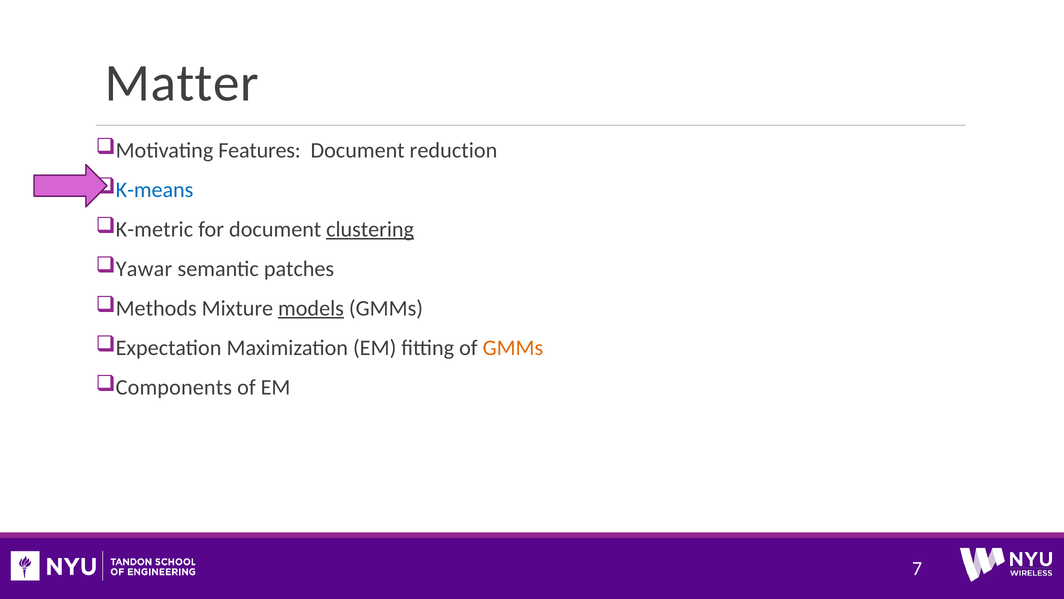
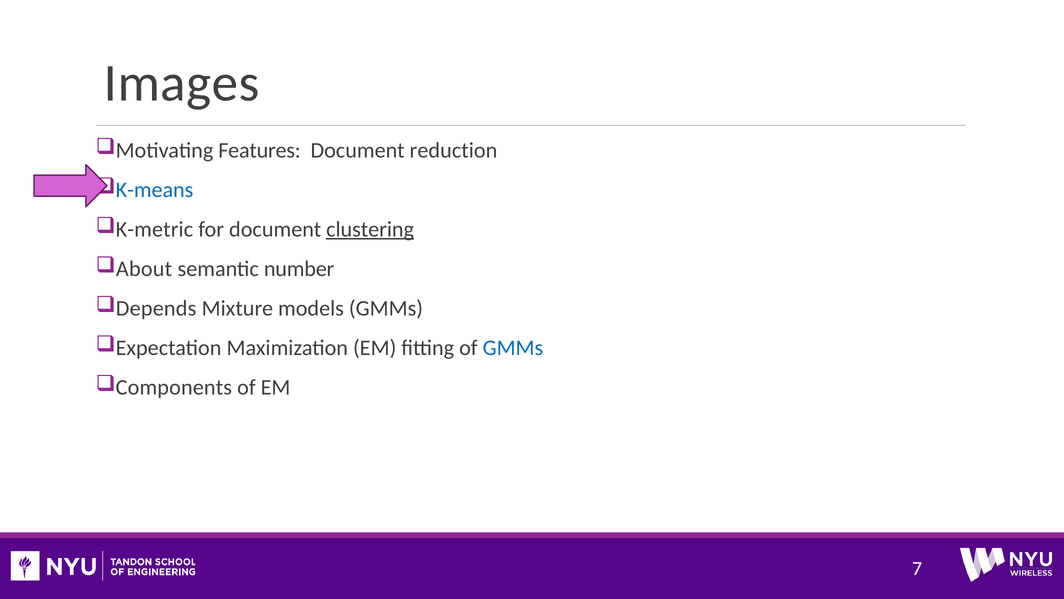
Matter: Matter -> Images (182, 83)
Yawar: Yawar -> About (144, 269)
patches: patches -> number (299, 269)
Methods: Methods -> Depends (156, 308)
models underline: present -> none (311, 308)
GMMs colour: orange -> blue (513, 347)
